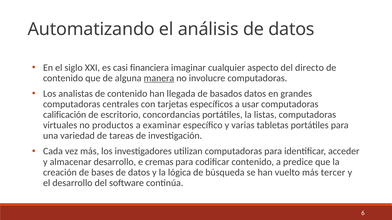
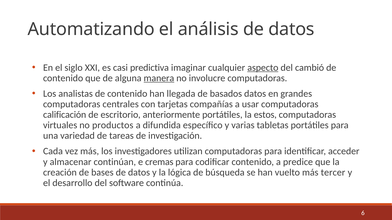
financiera: financiera -> predictiva (149, 68)
aspecto underline: none -> present (263, 68)
directo: directo -> cambió (310, 68)
específicos: específicos -> compañías (211, 104)
concordancias: concordancias -> anteriormente (171, 115)
listas: listas -> estos (265, 115)
examinar: examinar -> difundida (162, 125)
almacenar desarrollo: desarrollo -> continúan (115, 162)
